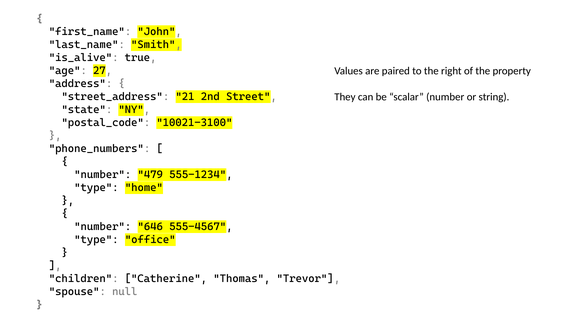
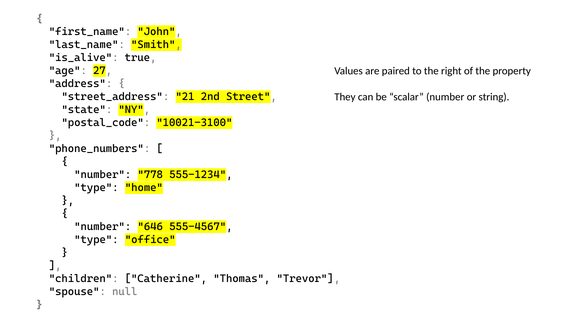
479: 479 -> 778 (150, 174)
